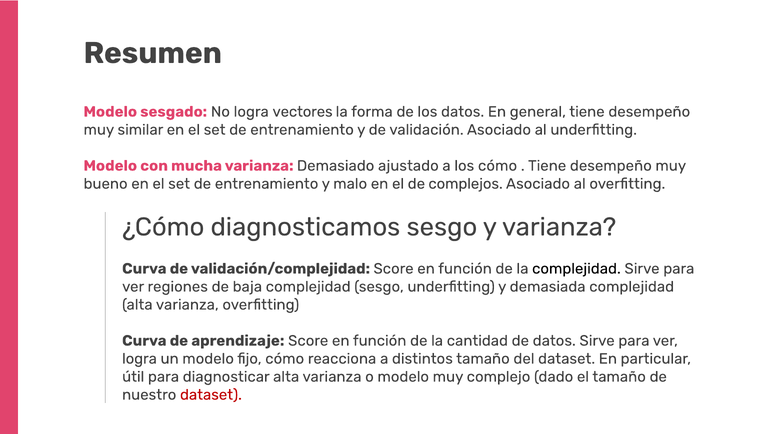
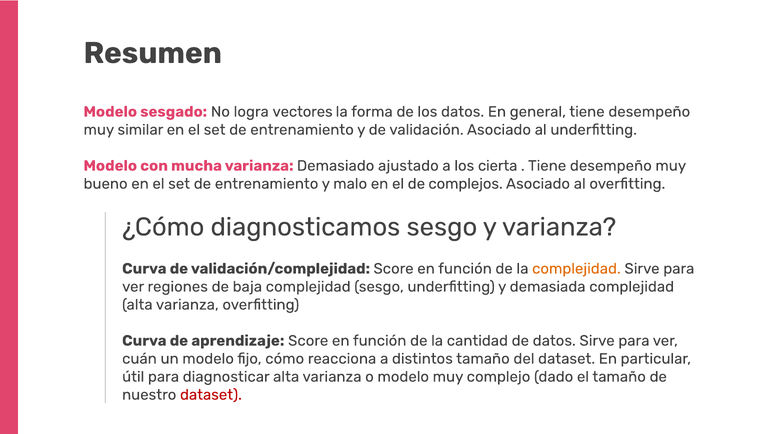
los cómo: cómo -> cierta (498, 166)
complejidad colour: black -> orange (576, 268)
logra: logra -> cuán (139, 358)
